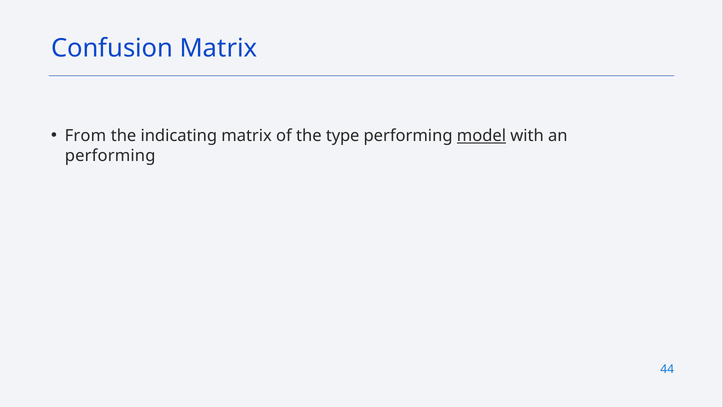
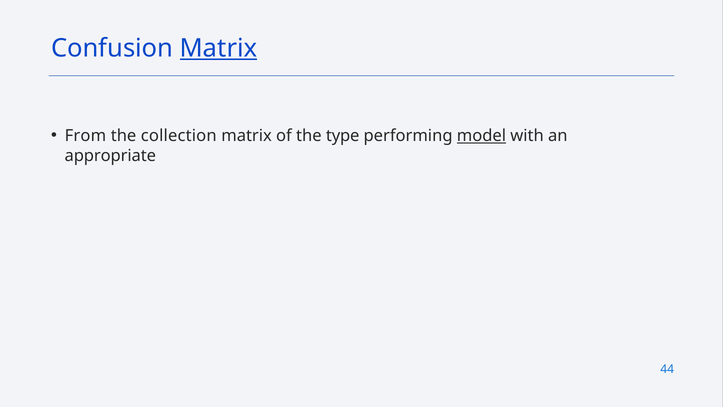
Matrix underline: none -> present (218, 48)
indicating: indicating -> collection (179, 136)
performing: performing -> appropriate (110, 156)
